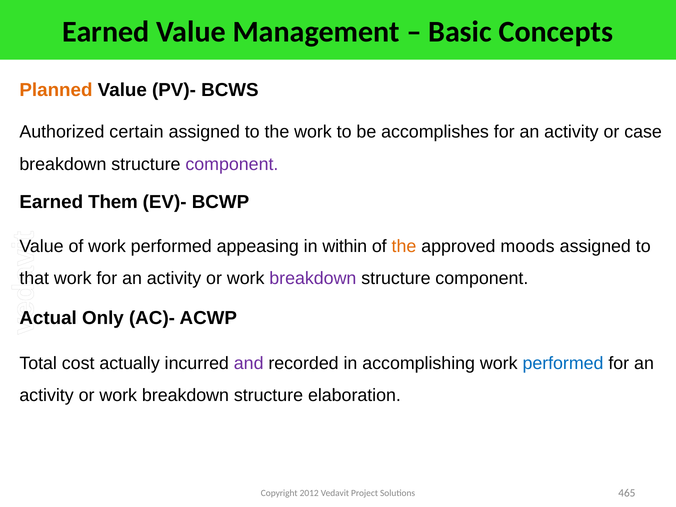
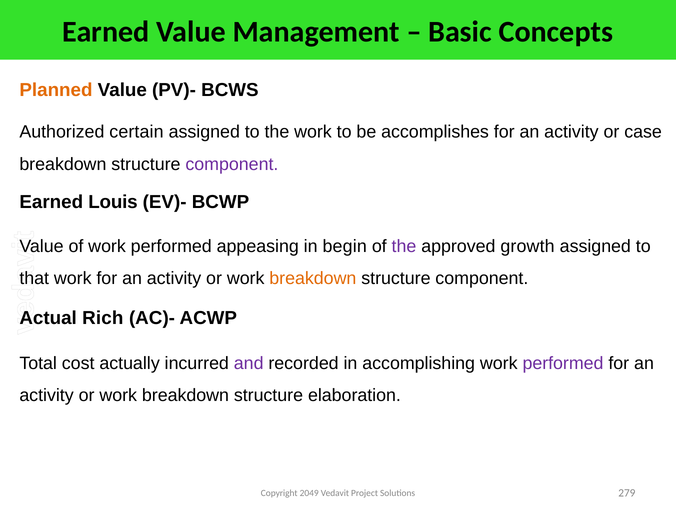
Them: Them -> Louis (113, 202)
within: within -> begin (345, 246)
the colour: orange -> purple (404, 246)
moods: moods -> growth (528, 246)
breakdown colour: purple -> orange (313, 278)
Only: Only -> Rich (103, 318)
performed colour: blue -> purple (563, 363)
2012: 2012 -> 2049 (309, 493)
465: 465 -> 279 (627, 493)
